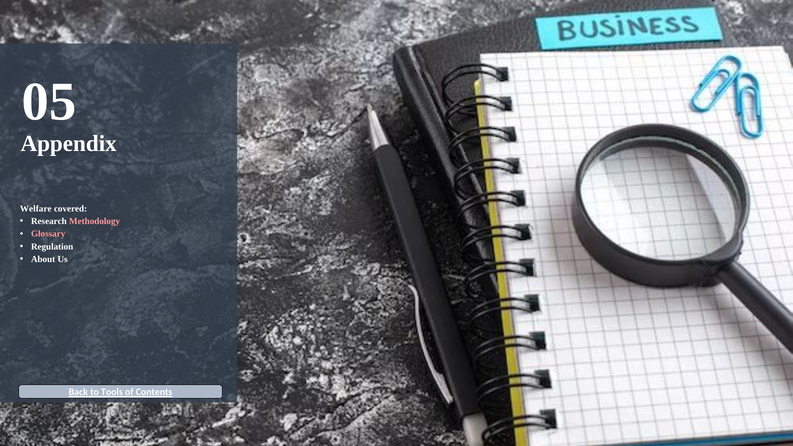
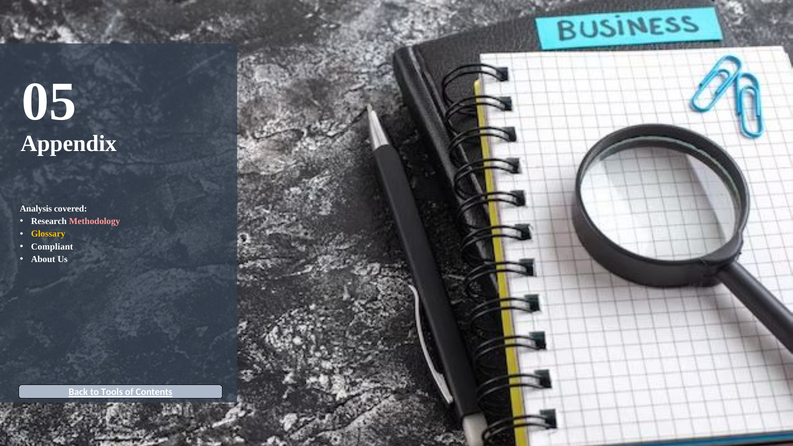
Welfare: Welfare -> Analysis (36, 209)
Glossary colour: pink -> yellow (48, 234)
Regulation: Regulation -> Compliant (52, 247)
